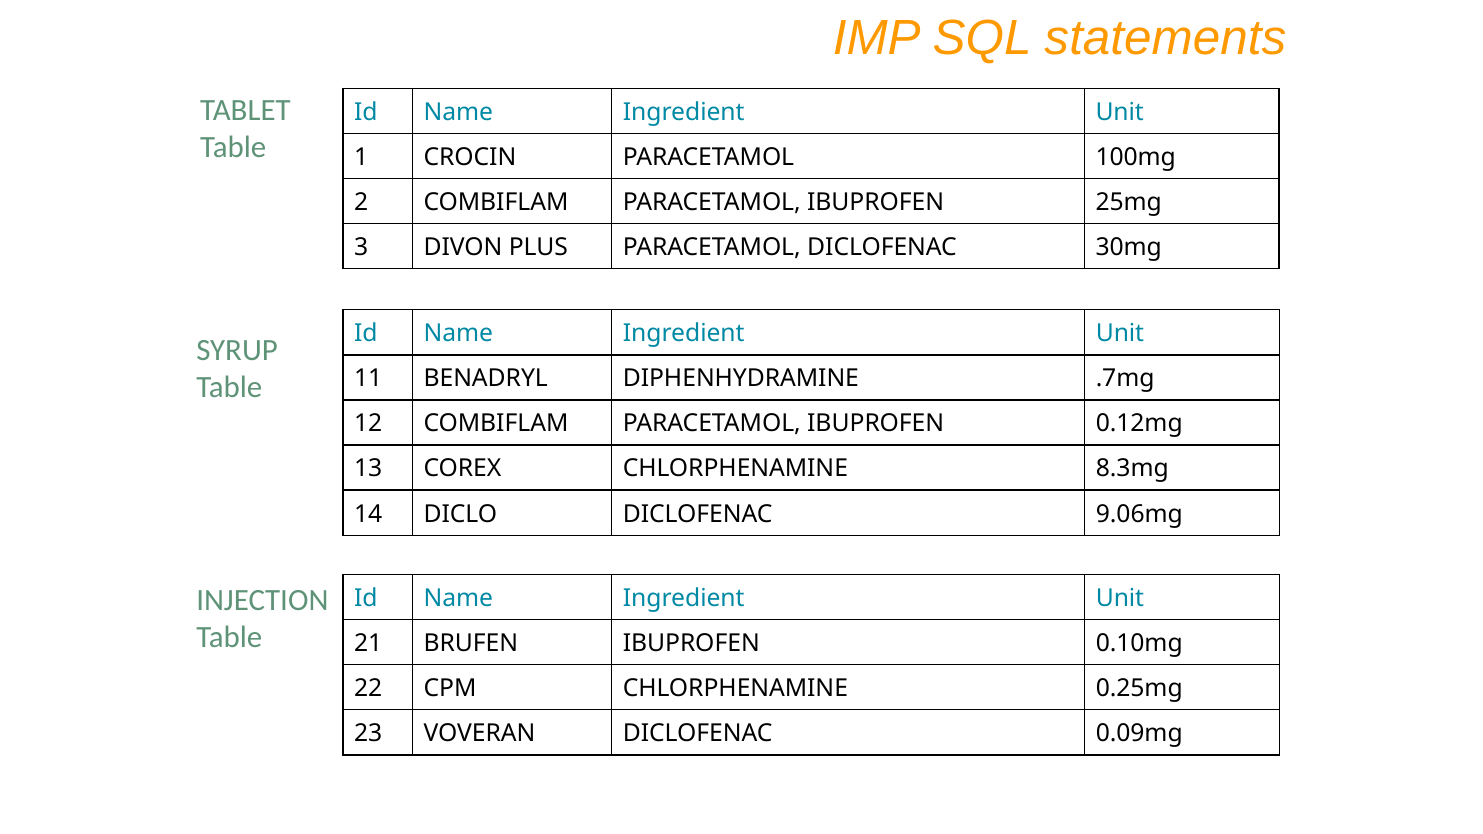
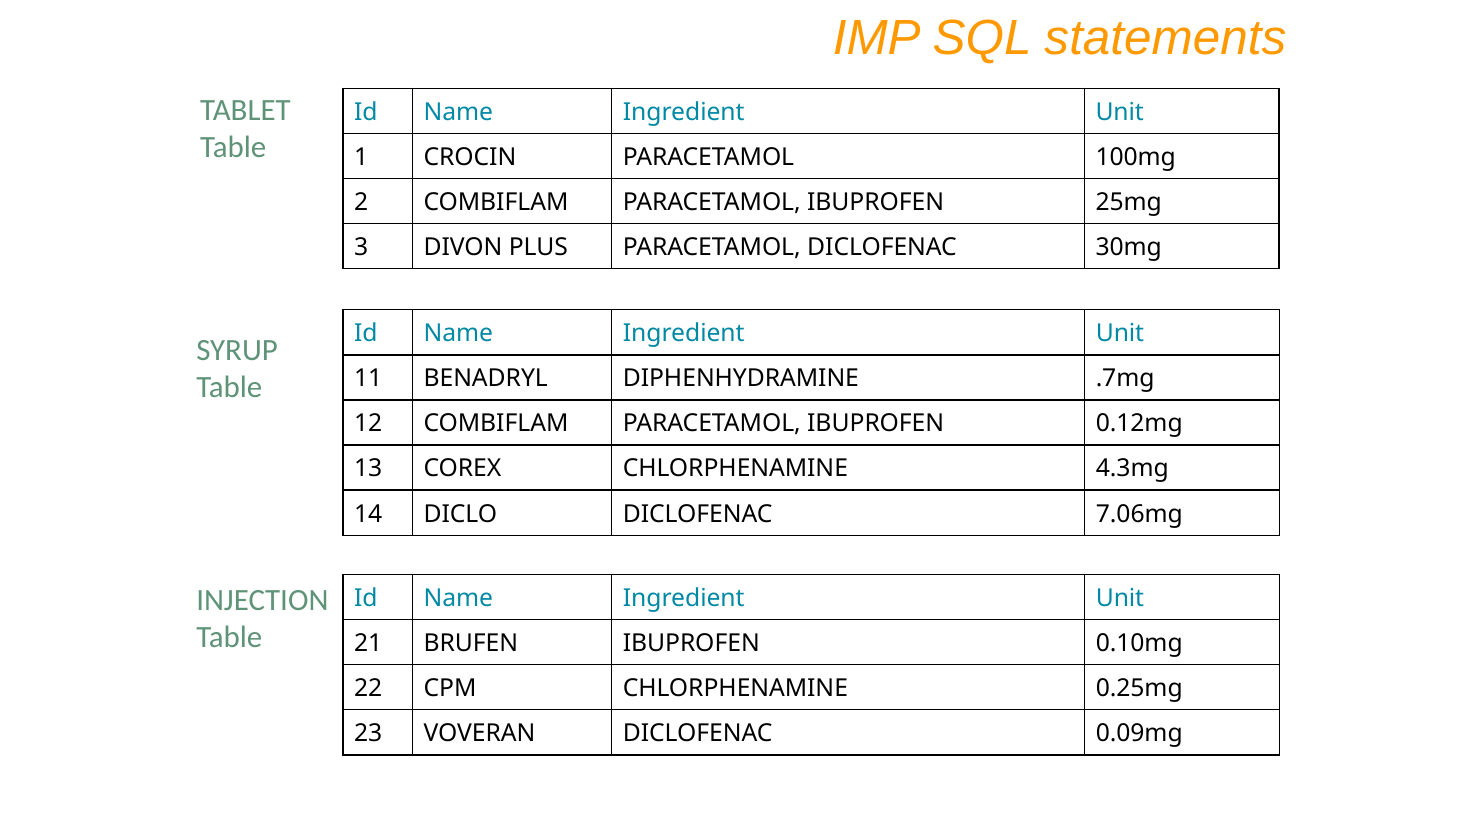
8.3mg: 8.3mg -> 4.3mg (1132, 469)
9.06mg: 9.06mg -> 7.06mg (1139, 514)
